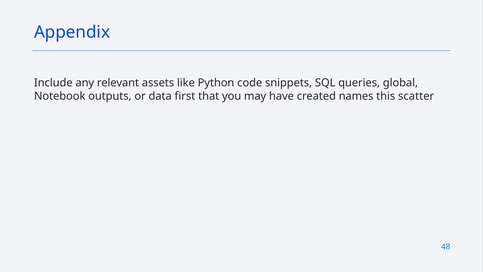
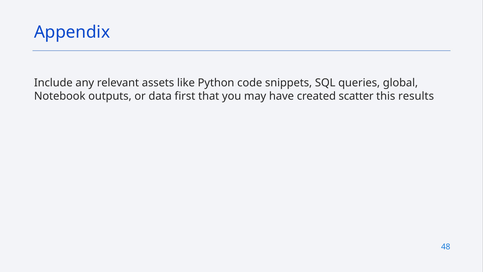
names: names -> scatter (356, 96)
scatter: scatter -> results (416, 96)
